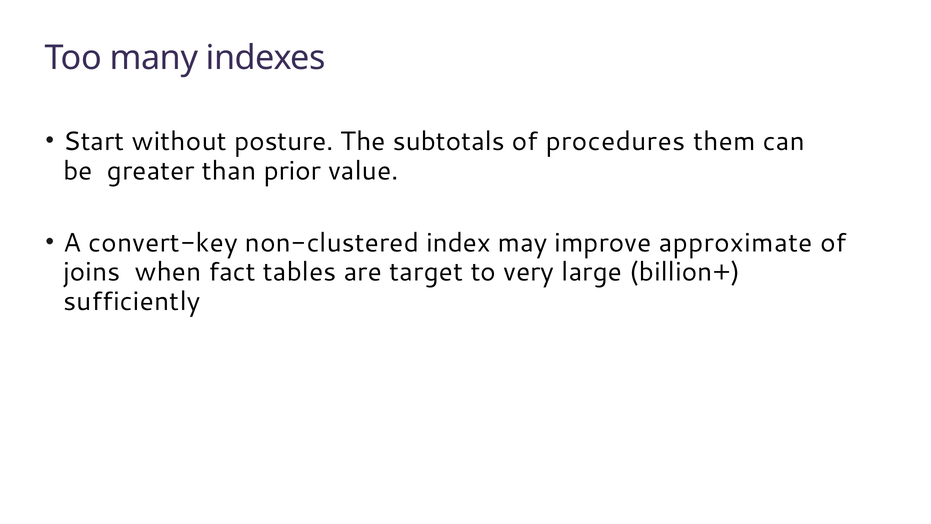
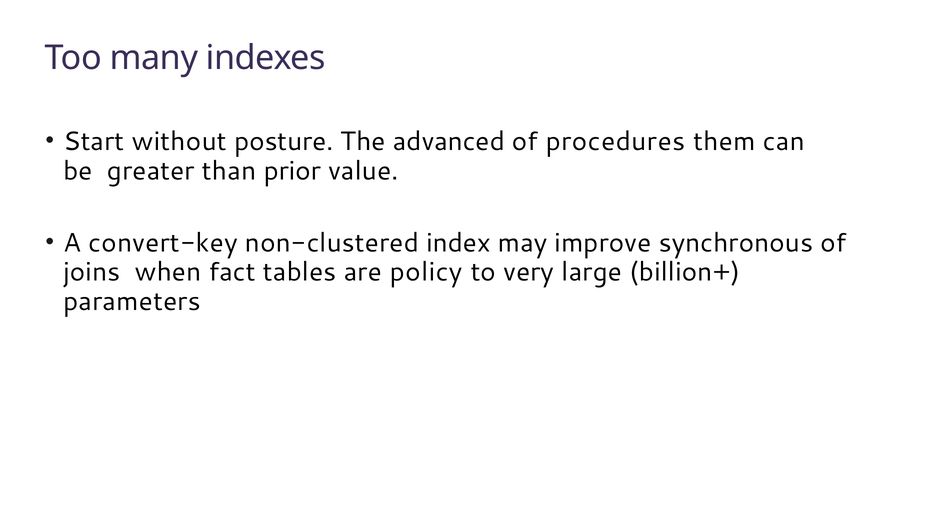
subtotals: subtotals -> advanced (449, 141)
approximate: approximate -> synchronous (736, 243)
target: target -> policy (426, 272)
sufficiently: sufficiently -> parameters (132, 301)
